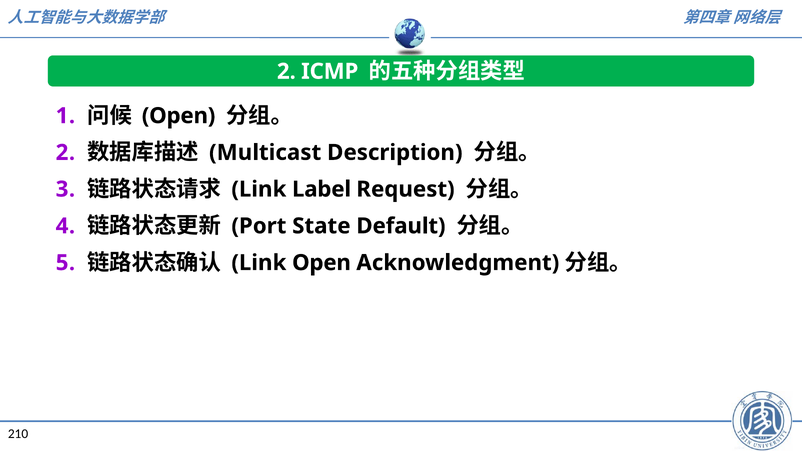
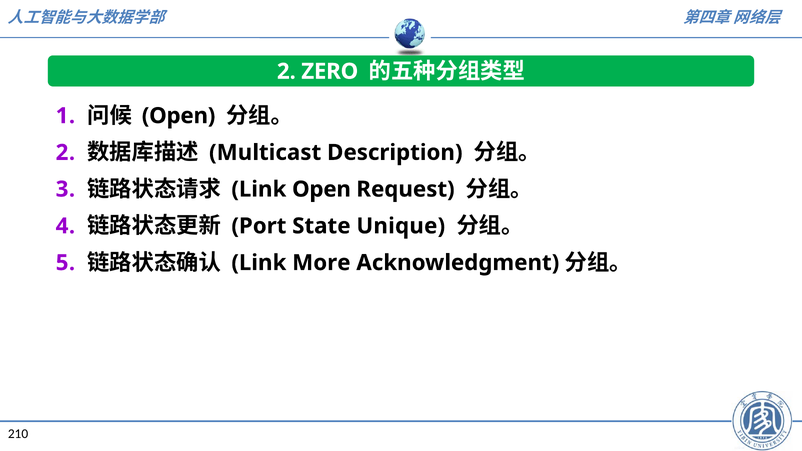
ICMP: ICMP -> ZERO (330, 71)
Link Label: Label -> Open (321, 189)
Default: Default -> Unique (401, 226)
Link Open: Open -> More (321, 263)
